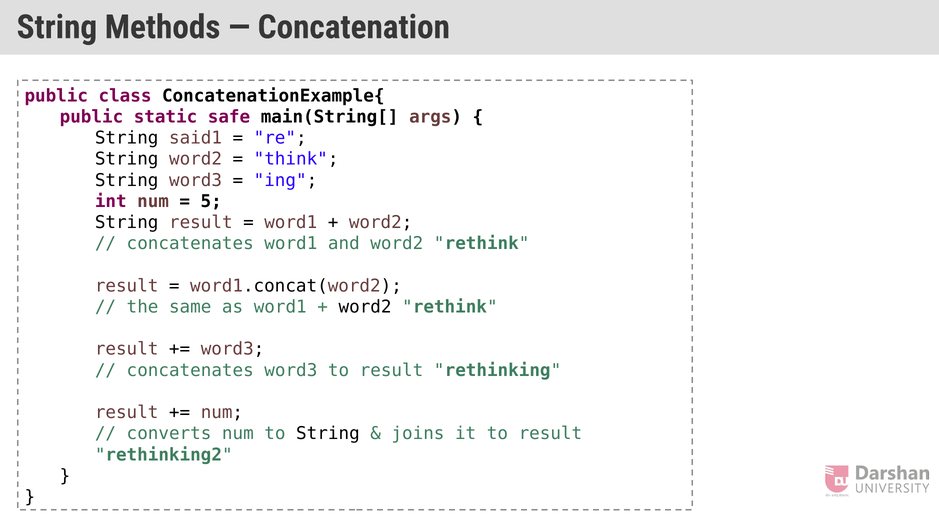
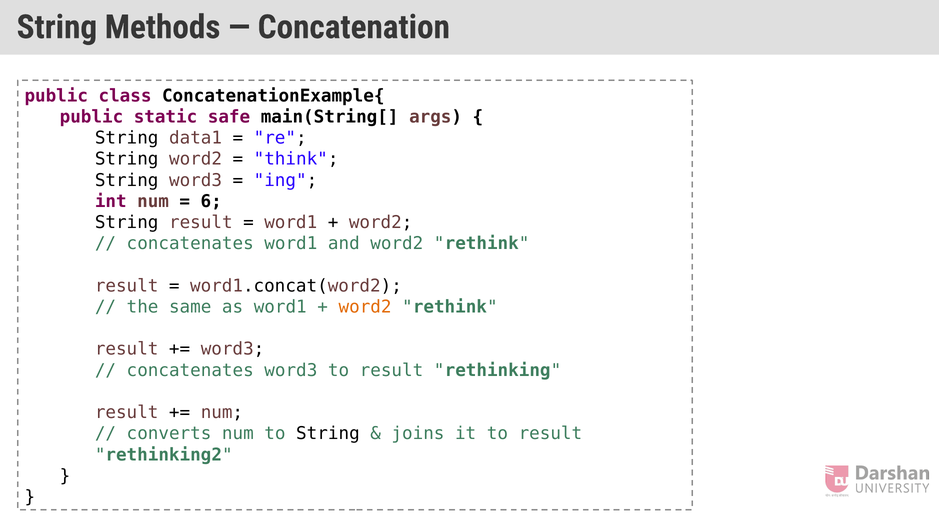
said1: said1 -> data1 (196, 138)
5: 5 -> 6 (211, 201)
word2 colour: black -> orange (365, 307)
